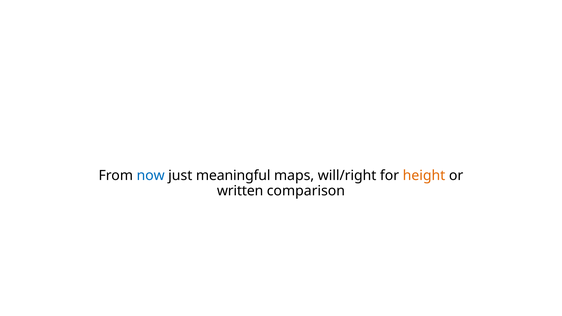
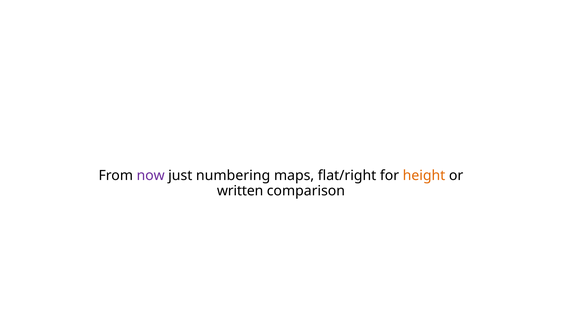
now colour: blue -> purple (151, 176)
meaningful: meaningful -> numbering (233, 176)
will/right: will/right -> flat/right (347, 176)
